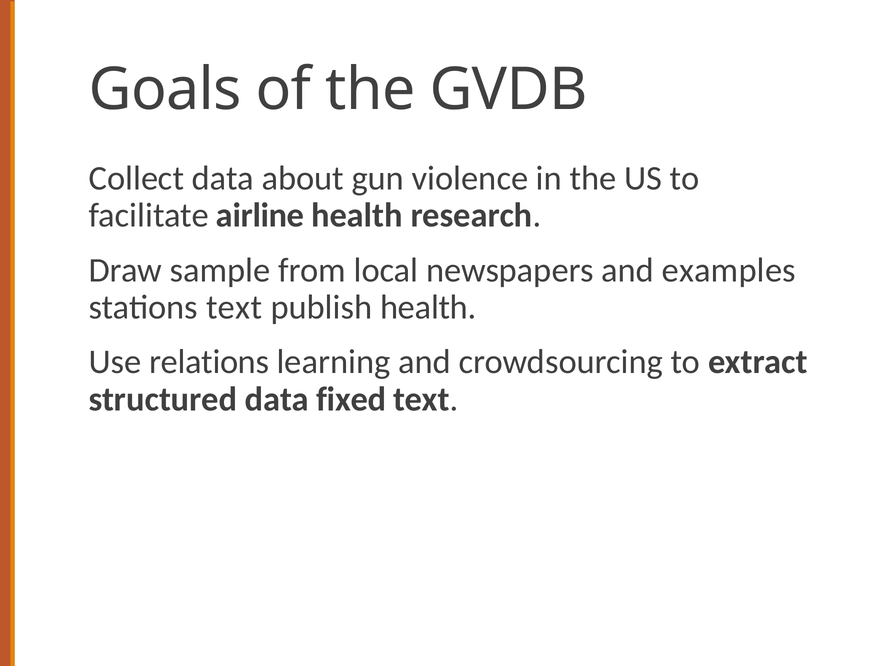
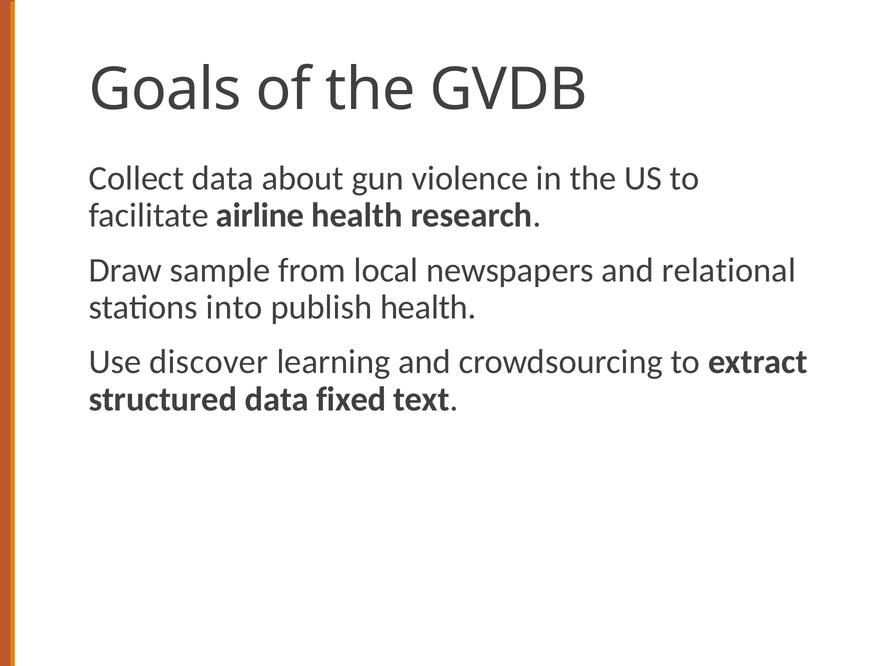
examples: examples -> relational (729, 270)
stations text: text -> into (234, 307)
relations: relations -> discover (209, 362)
